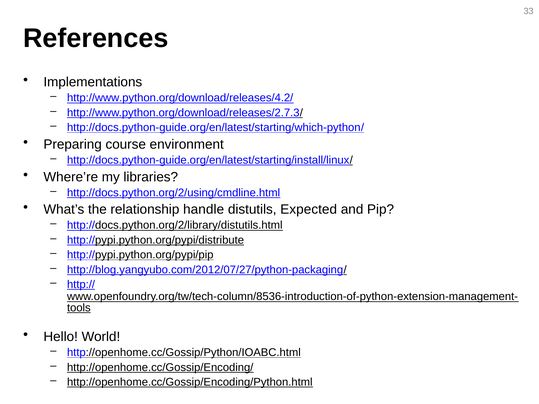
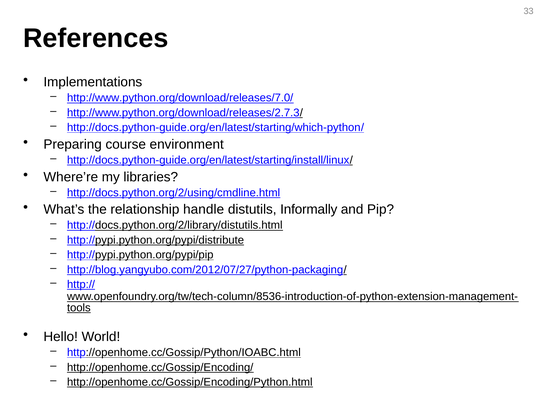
http://www.python.org/download/releases/4.2/: http://www.python.org/download/releases/4.2/ -> http://www.python.org/download/releases/7.0/ (180, 98)
Expected: Expected -> Informally (309, 210)
